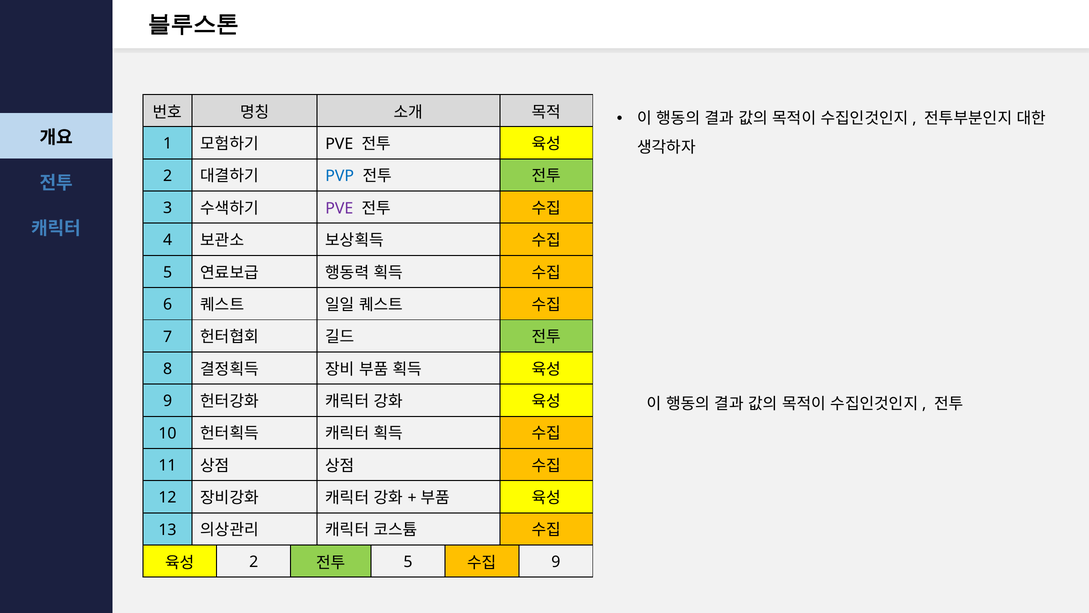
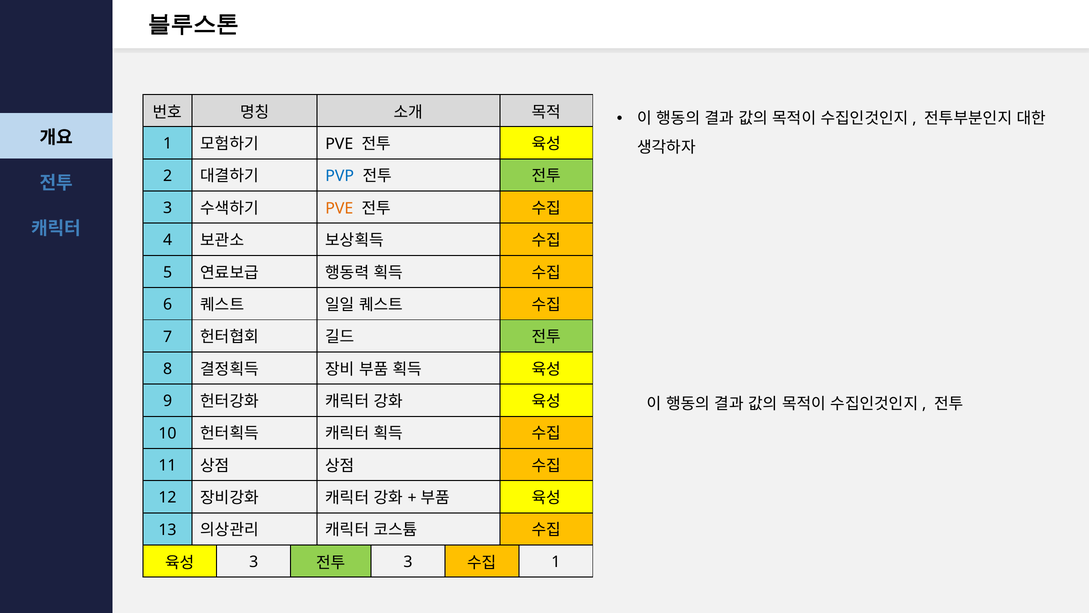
PVE colour: purple -> orange (339, 208)
2: 2 -> 3 (254, 562)
5: 5 -> 3 (408, 562)
9: 9 -> 1 (556, 562)
